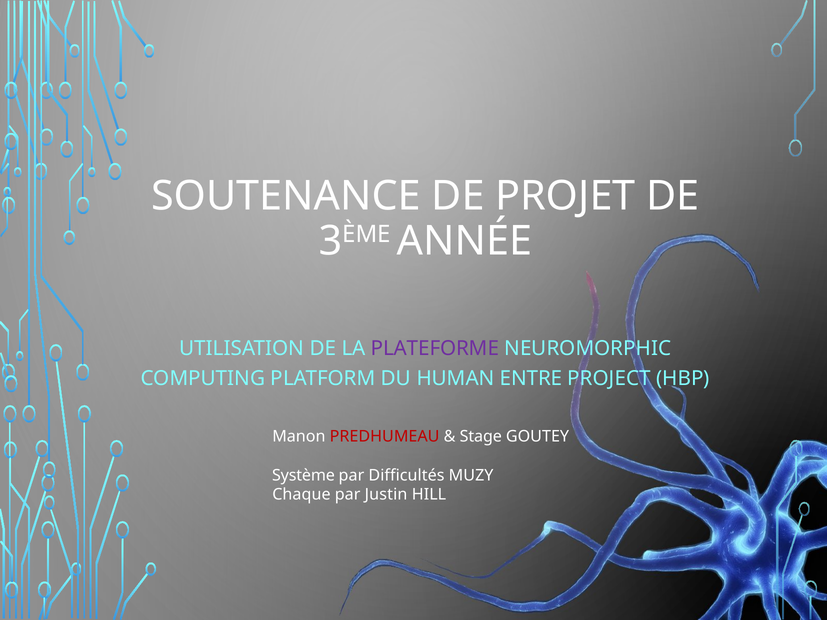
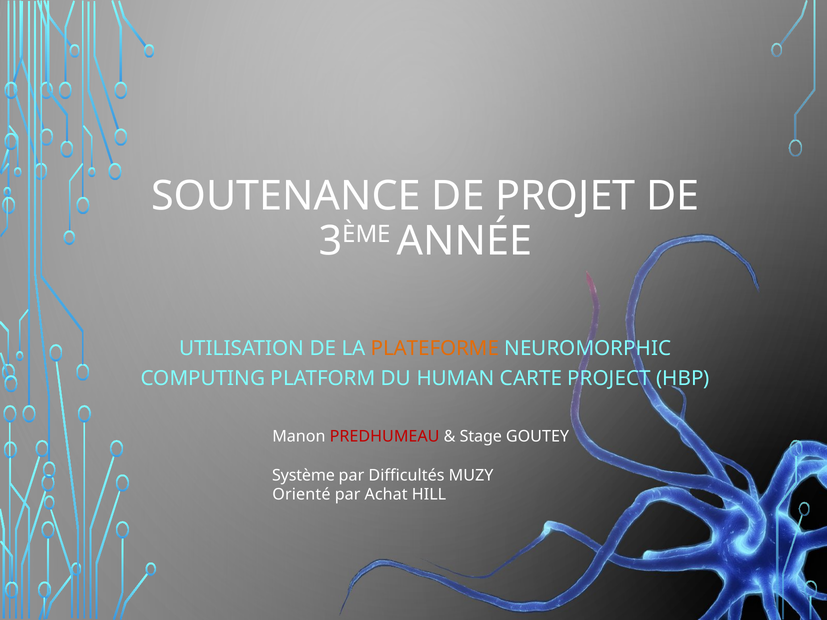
PLATEFORME colour: purple -> orange (435, 349)
ENTRE: ENTRE -> CARTE (531, 378)
Chaque: Chaque -> Orienté (301, 495)
Justin: Justin -> Achat (386, 495)
